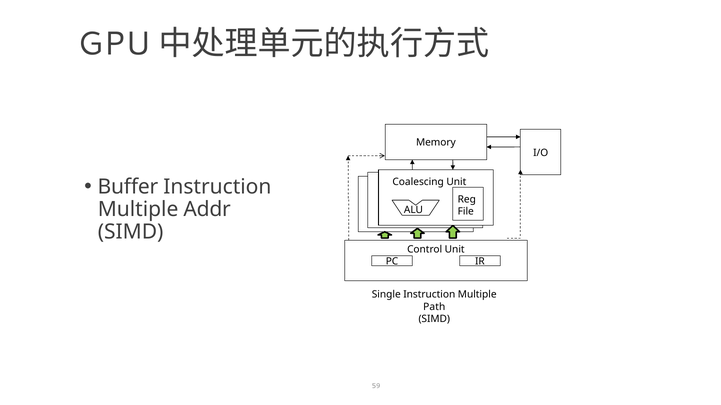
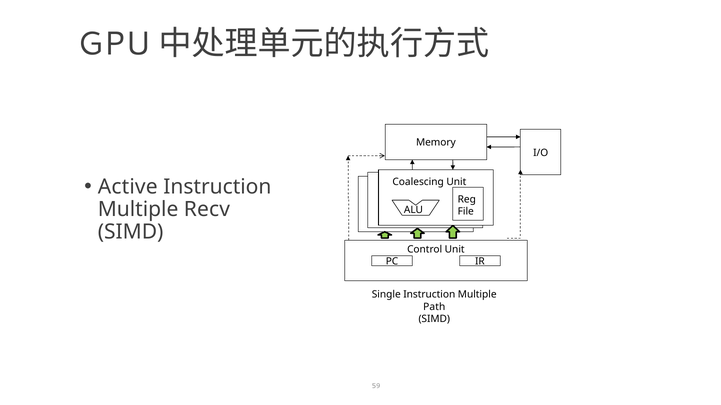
Buffer: Buffer -> Active (128, 187)
Addr: Addr -> Recv (207, 210)
